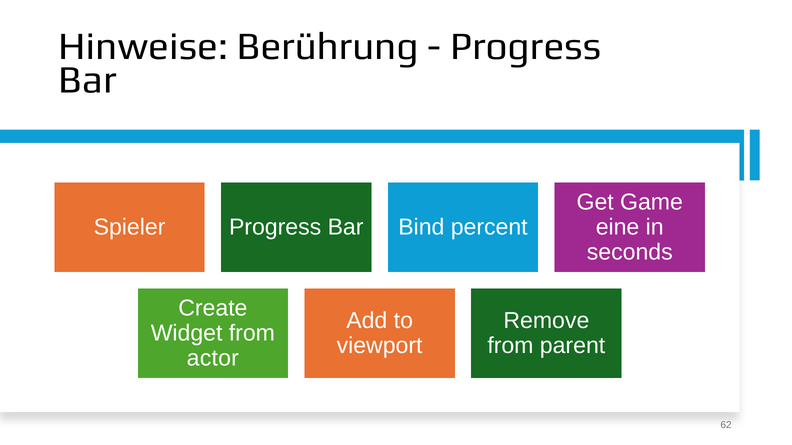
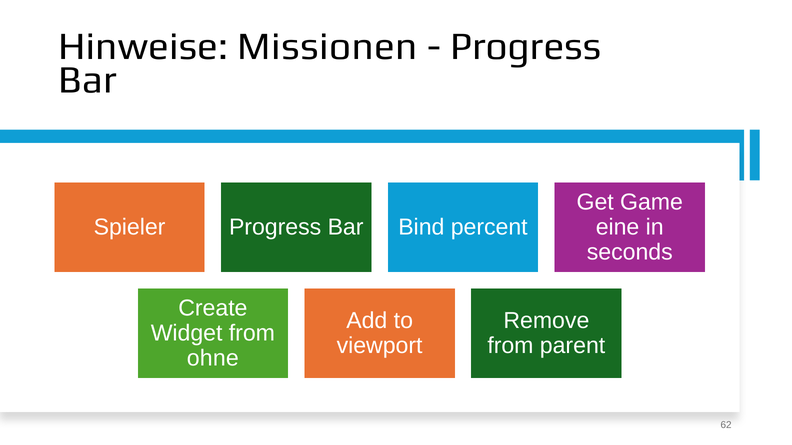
Berührung: Berührung -> Missionen (328, 46)
actor: actor -> ohne (213, 358)
